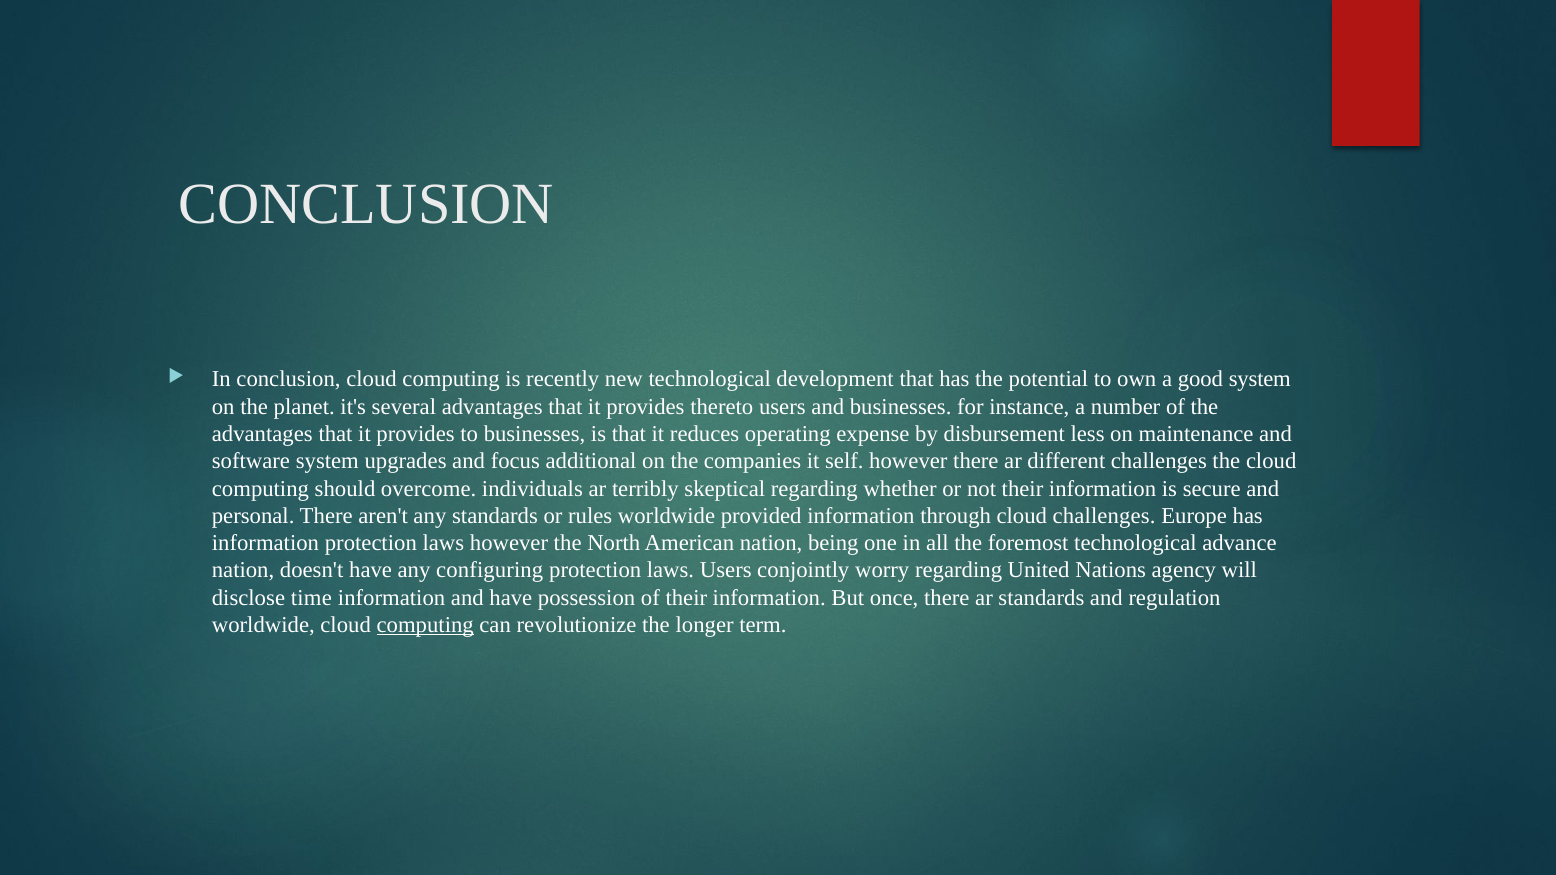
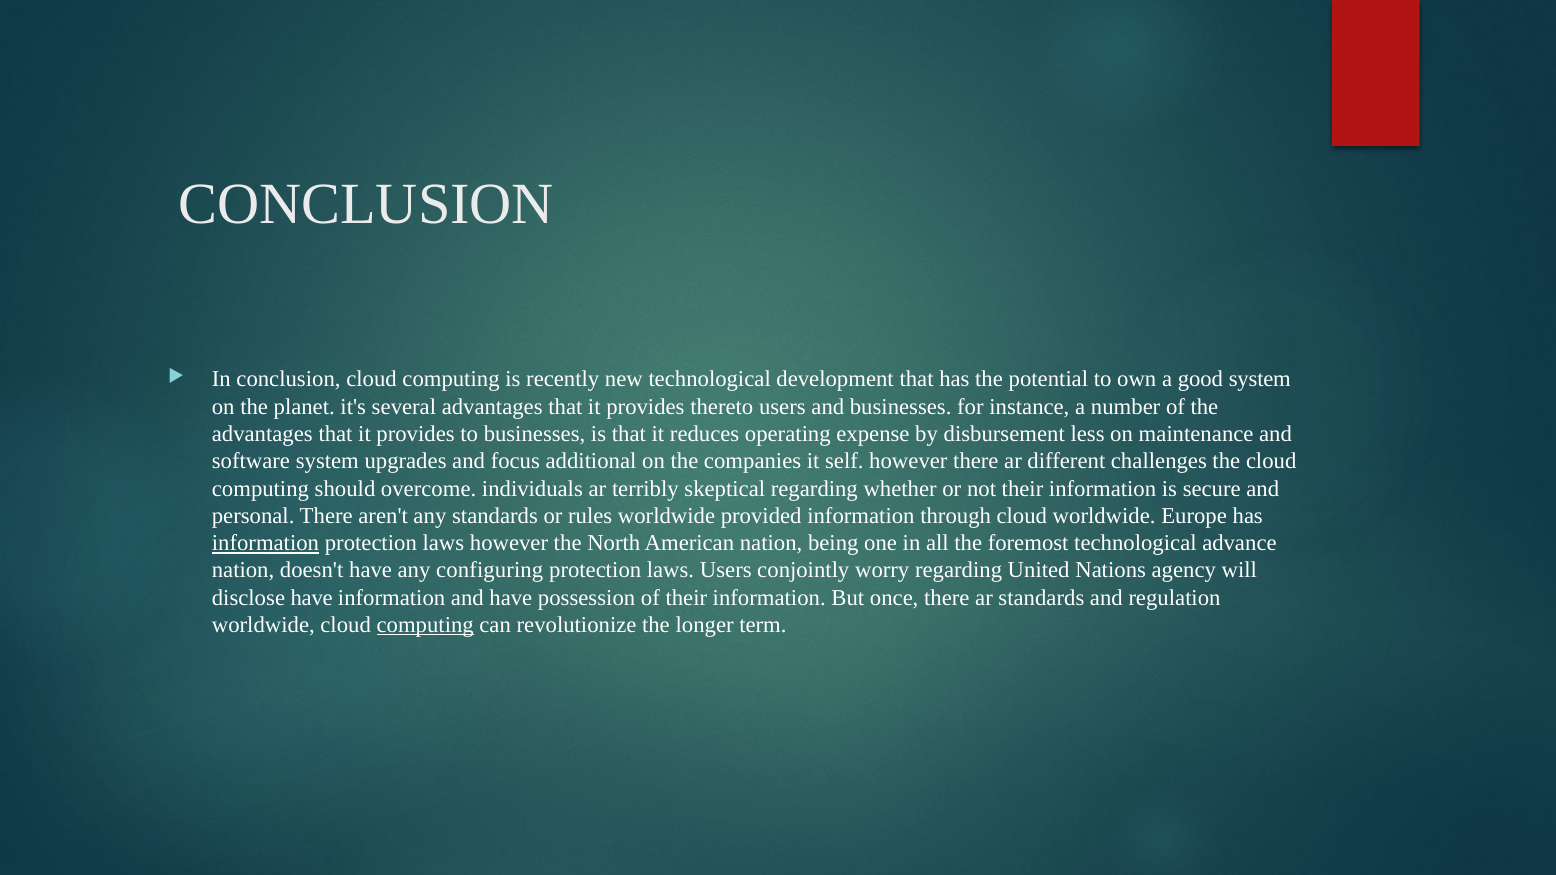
cloud challenges: challenges -> worldwide (1104, 516)
information underline: none -> present (265, 543)
disclose time: time -> have (312, 598)
